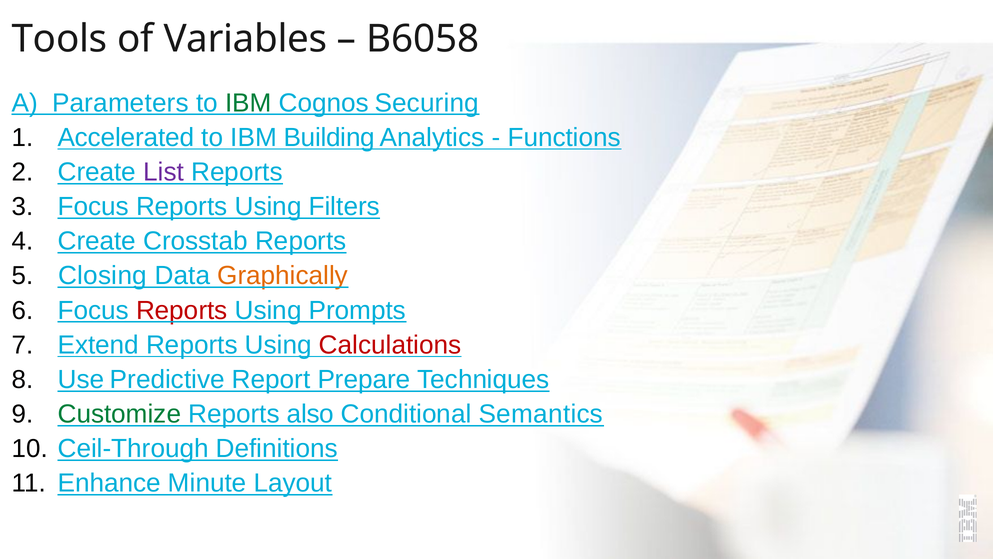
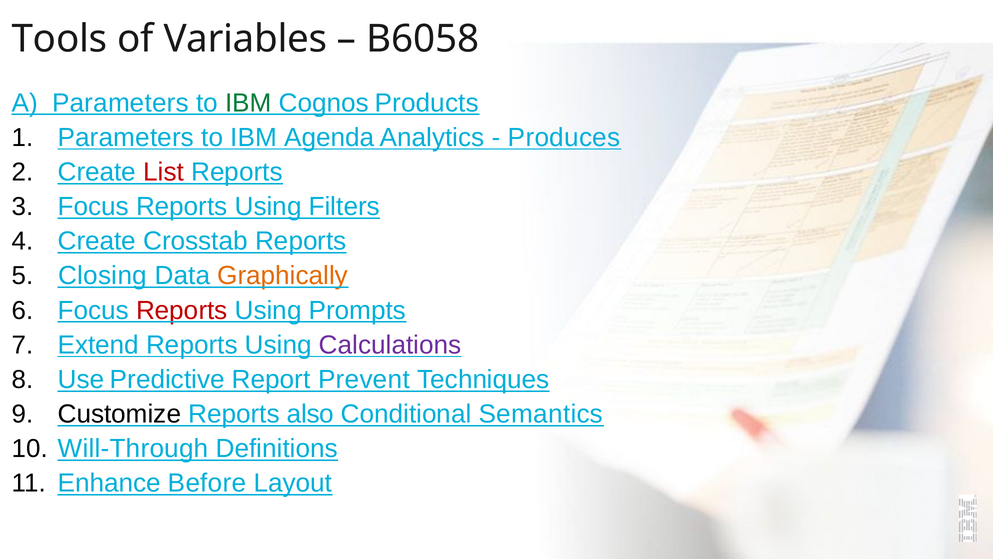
Securing: Securing -> Products (427, 103)
Accelerated: Accelerated -> Parameters (126, 137)
Building: Building -> Agenda (329, 137)
Functions: Functions -> Produces (564, 137)
List colour: purple -> red (164, 172)
Calculations colour: red -> purple (390, 345)
Prepare: Prepare -> Prevent (364, 379)
Customize colour: green -> black (119, 414)
Ceil-Through: Ceil-Through -> Will-Through (133, 448)
Minute: Minute -> Before (207, 483)
